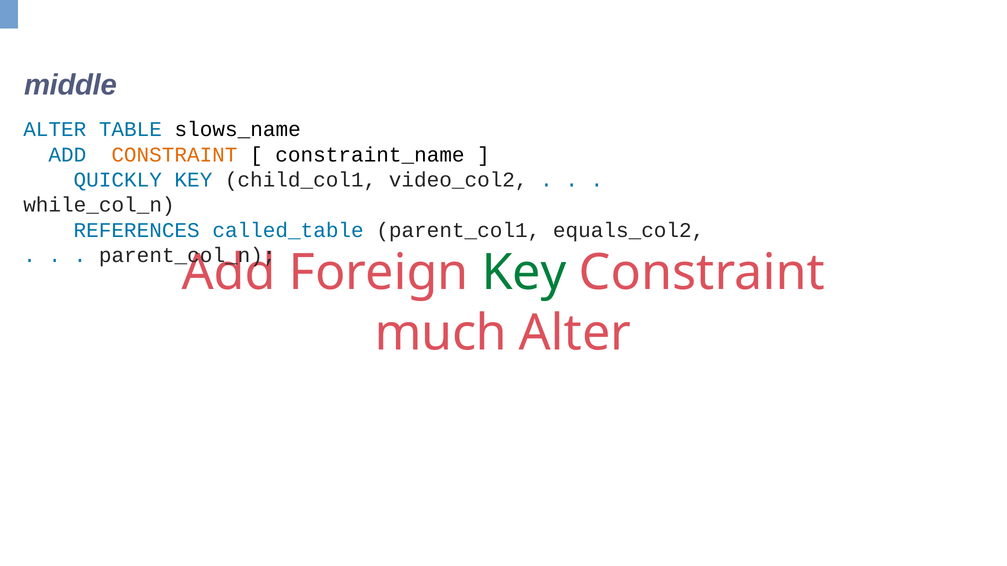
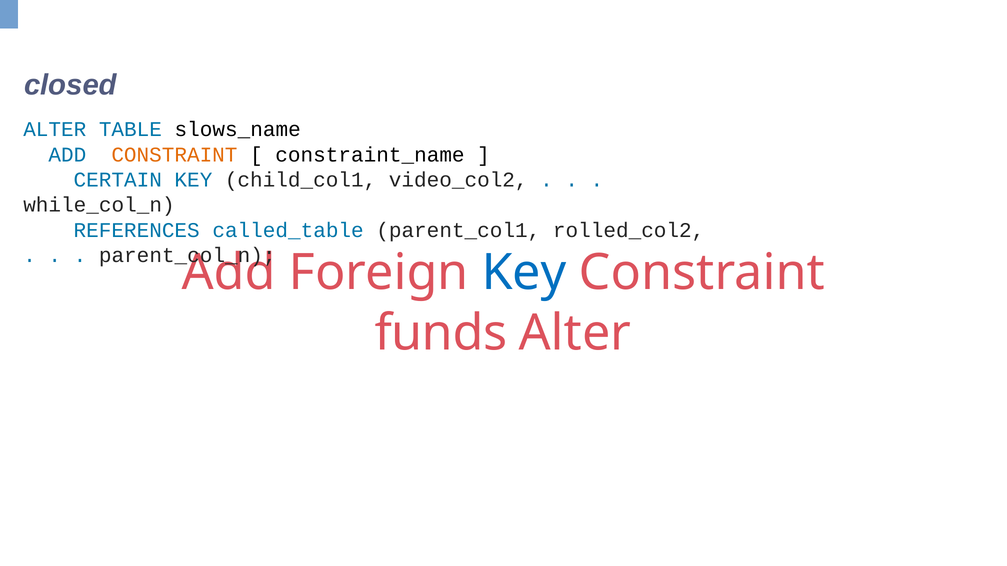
middle: middle -> closed (70, 85)
QUICKLY: QUICKLY -> CERTAIN (118, 180)
equals_col2: equals_col2 -> rolled_col2 (629, 230)
Key colour: green -> blue (524, 273)
much: much -> funds (441, 333)
